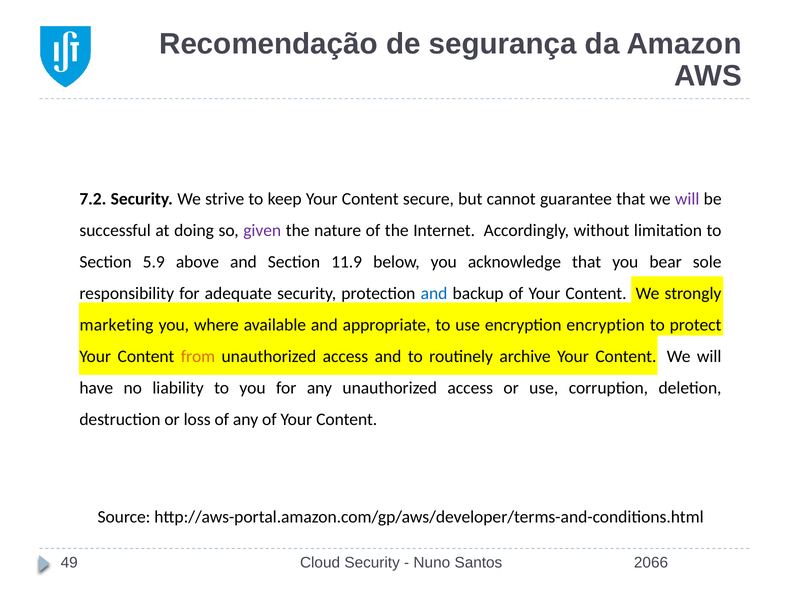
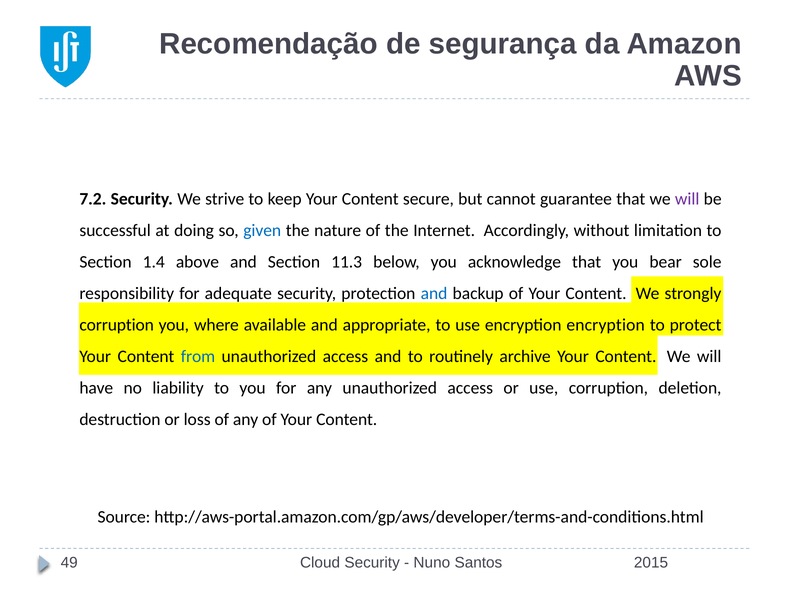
given colour: purple -> blue (262, 230)
5.9: 5.9 -> 1.4 (154, 262)
11.9: 11.9 -> 11.3 (347, 262)
marketing: marketing -> corruption (117, 325)
from colour: orange -> blue (198, 356)
2066: 2066 -> 2015 (651, 563)
